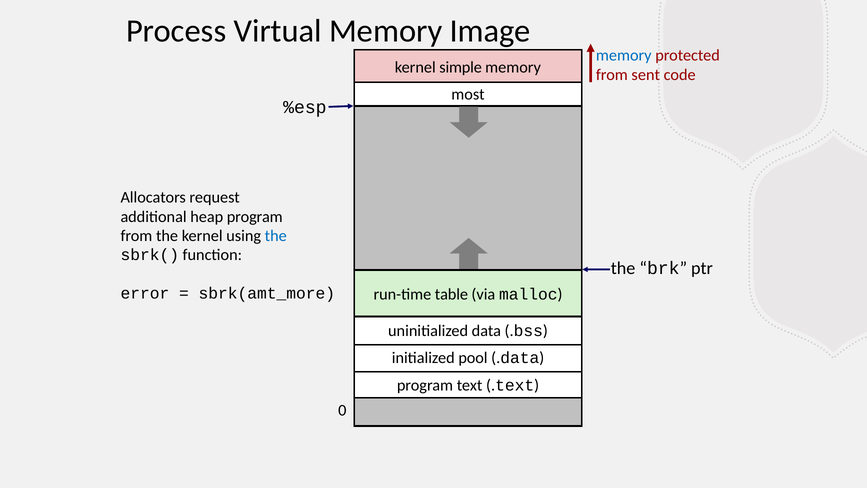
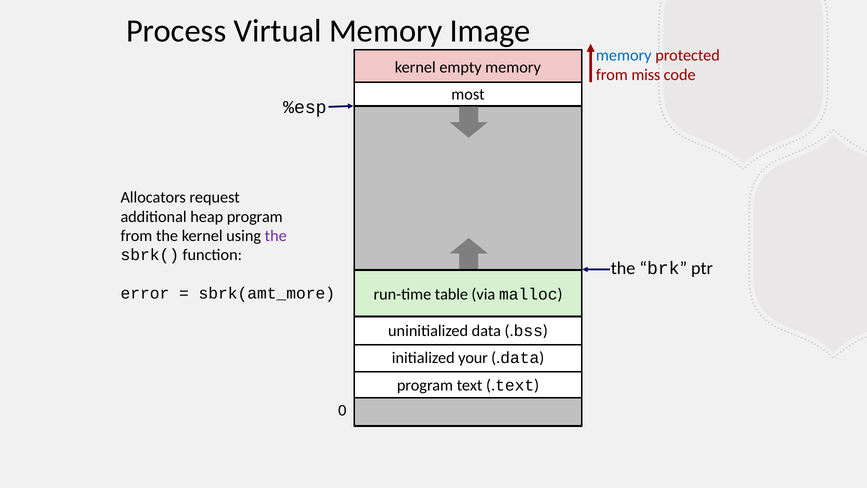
simple: simple -> empty (461, 67)
sent: sent -> miss (646, 75)
the colour: blue -> purple (276, 236)
pool: pool -> your (473, 358)
